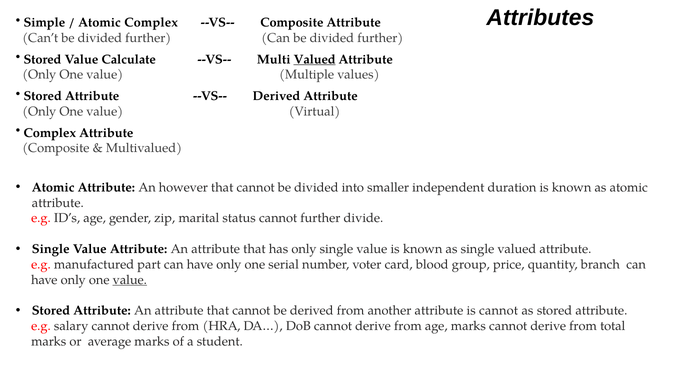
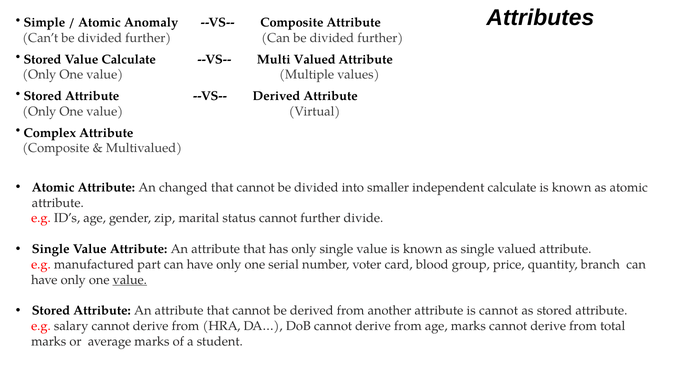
Atomic Complex: Complex -> Anomaly (151, 23)
Valued underline: present -> none (315, 59)
however: however -> changed (183, 188)
independent duration: duration -> calculate (512, 188)
